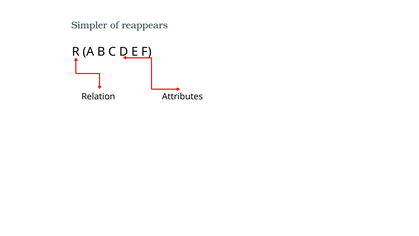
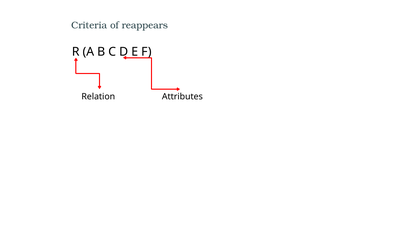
Simpler: Simpler -> Criteria (89, 25)
